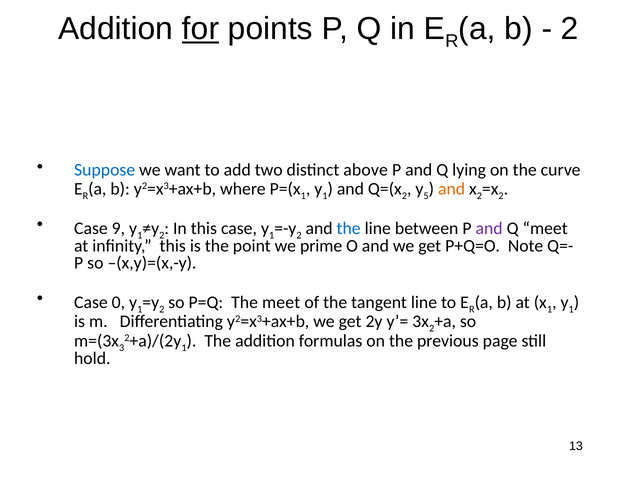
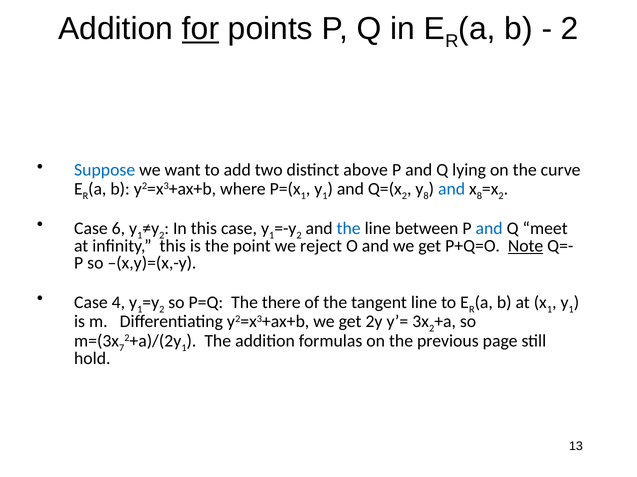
5: 5 -> 8 (426, 196)
and colour: orange -> blue (452, 189)
2: 2 -> 8 (479, 196)
9: 9 -> 6 (118, 229)
and colour: purple -> blue (489, 229)
prime: prime -> reject (321, 246)
Note underline: none -> present (526, 246)
0: 0 -> 4 (118, 303)
The meet: meet -> there (281, 303)
3: 3 -> 7 (122, 348)
